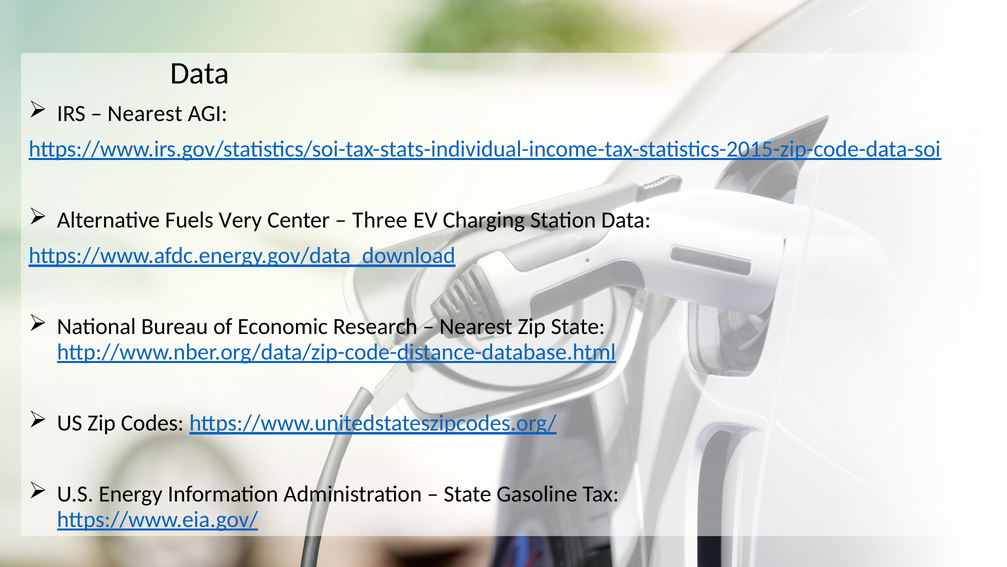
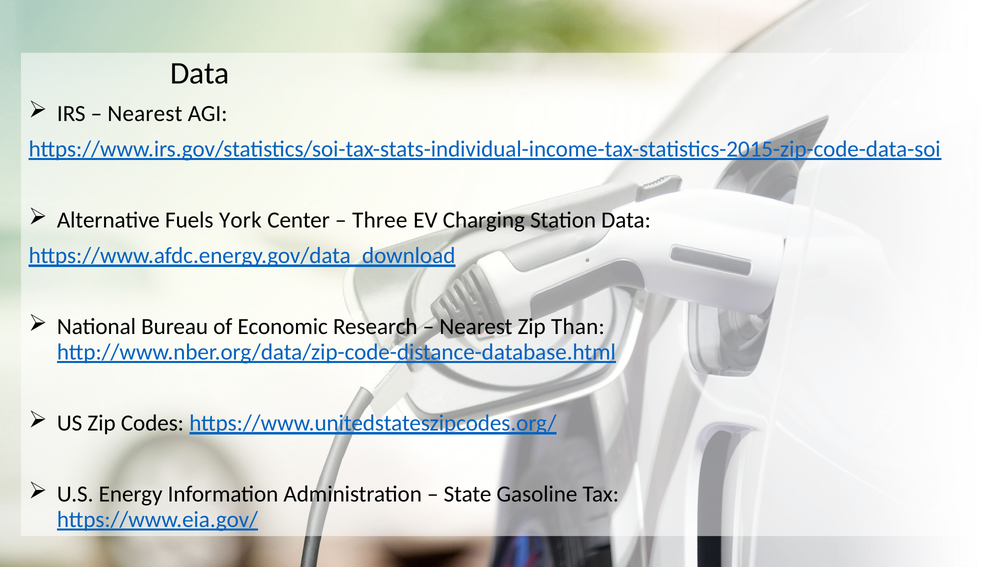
Very: Very -> York (240, 220)
Zip State: State -> Than (578, 326)
